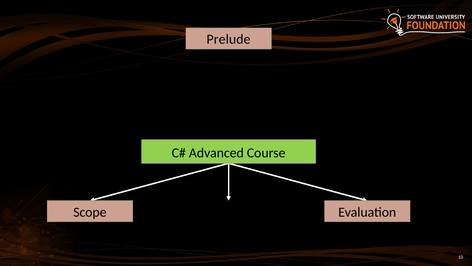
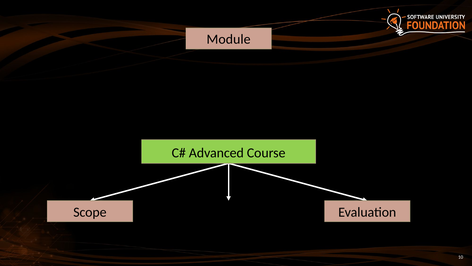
Prelude: Prelude -> Module (229, 39)
